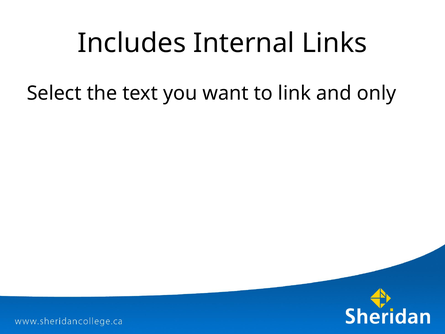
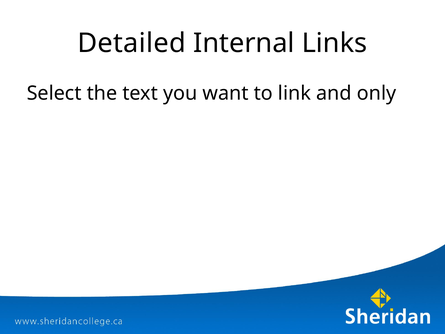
Includes: Includes -> Detailed (132, 43)
